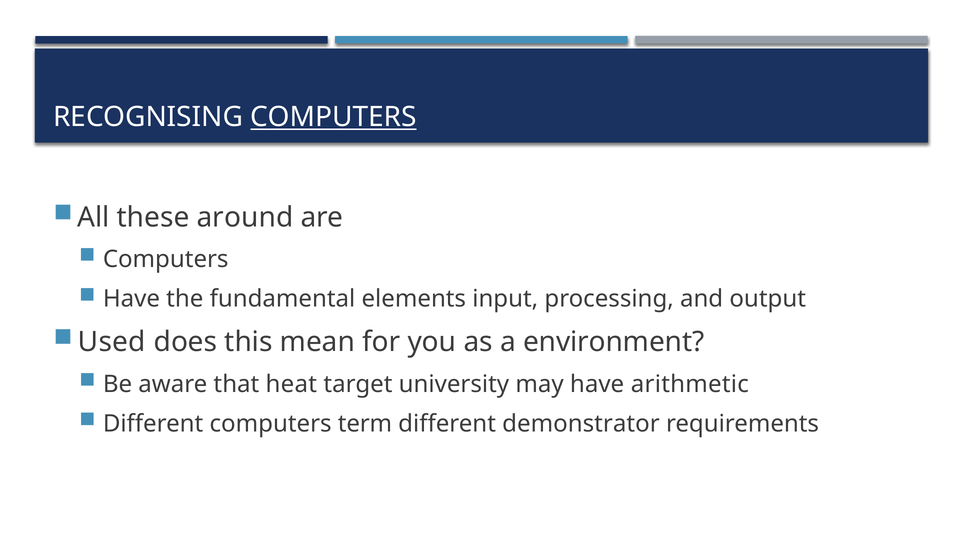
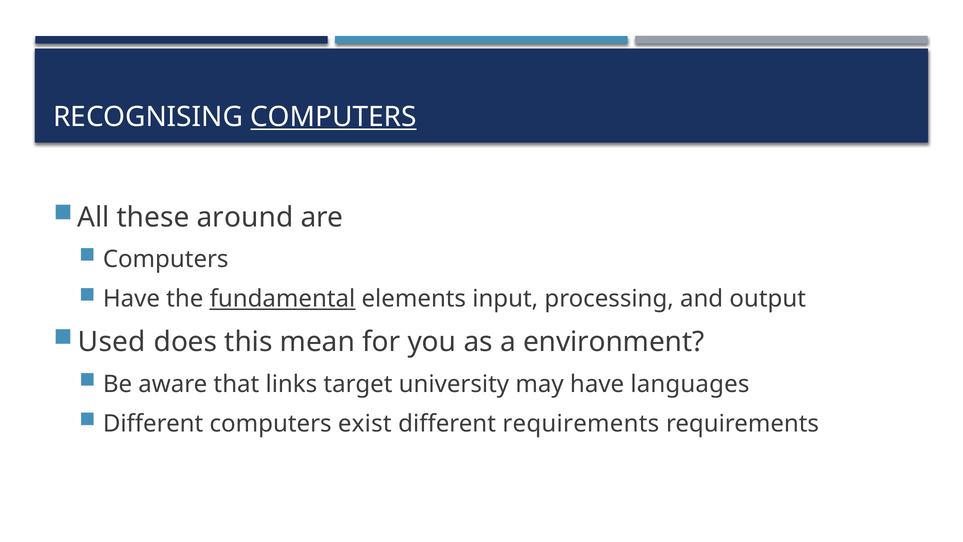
fundamental underline: none -> present (282, 299)
heat: heat -> links (291, 384)
arithmetic: arithmetic -> languages (690, 384)
term: term -> exist (365, 424)
different demonstrator: demonstrator -> requirements (581, 424)
